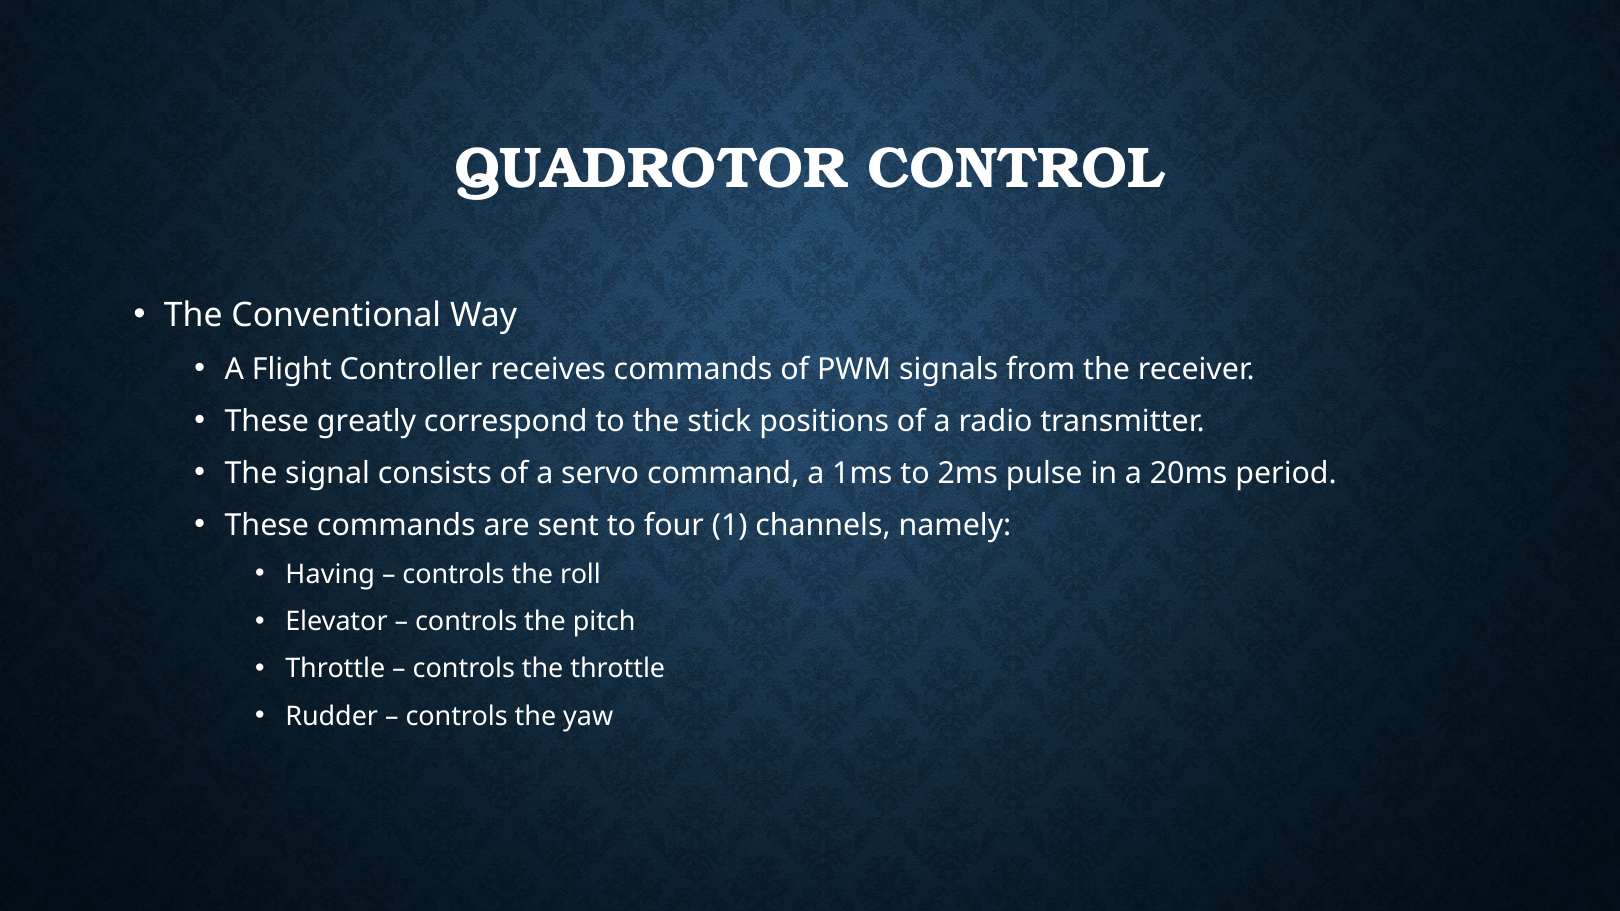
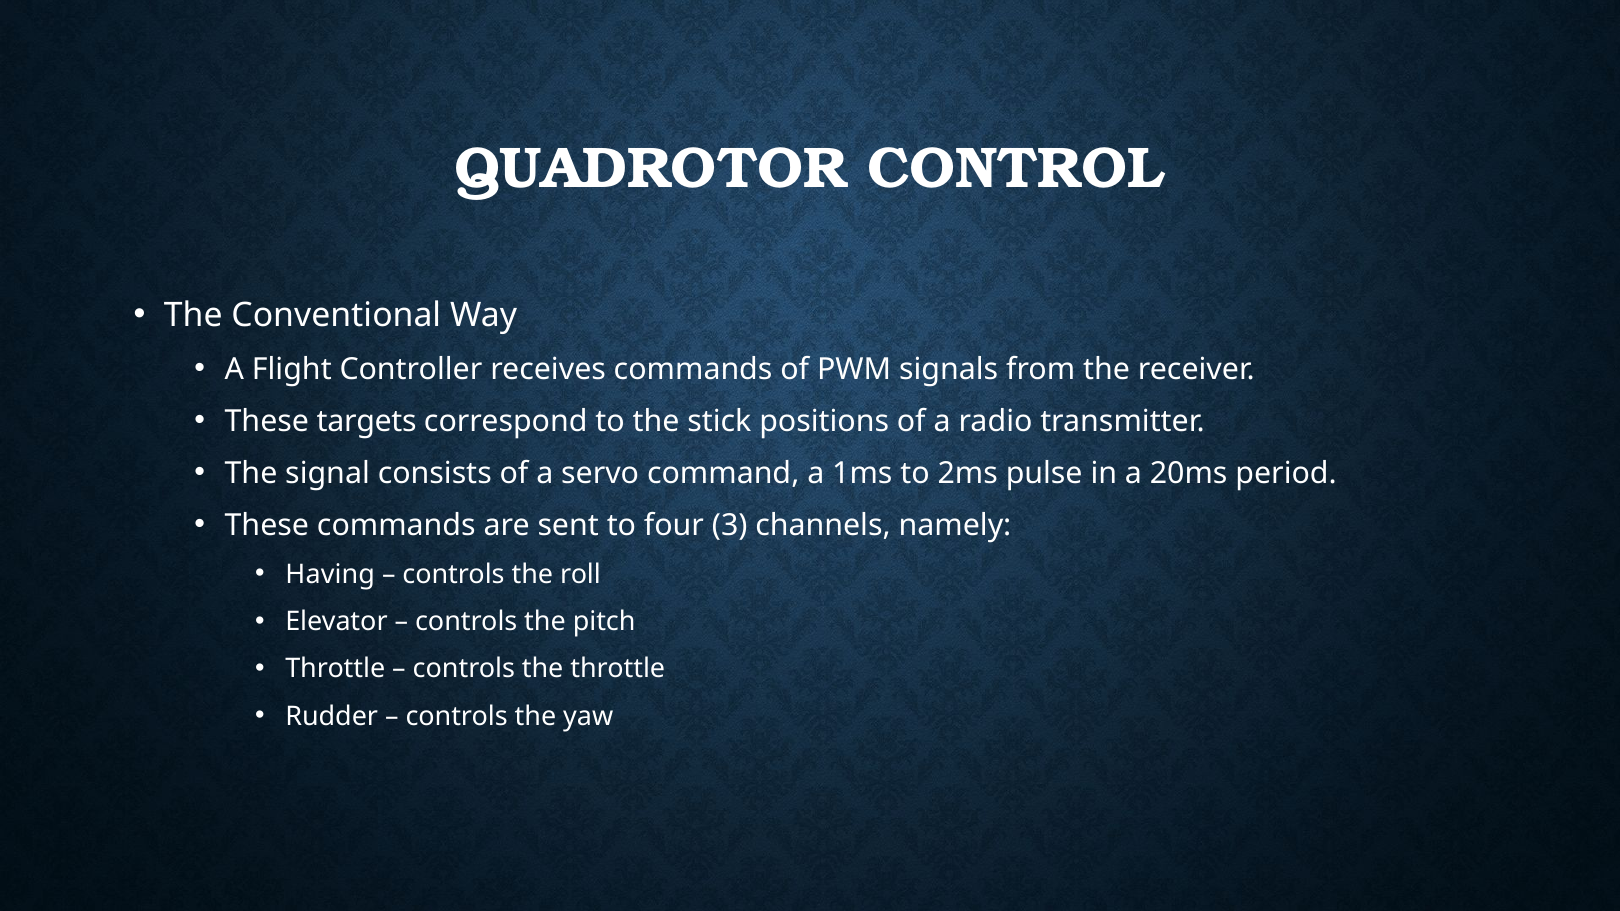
greatly: greatly -> targets (367, 421)
1: 1 -> 3 (730, 526)
